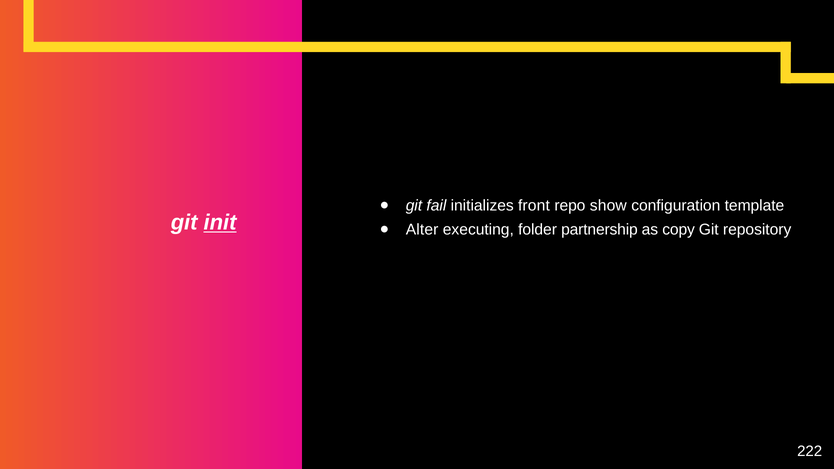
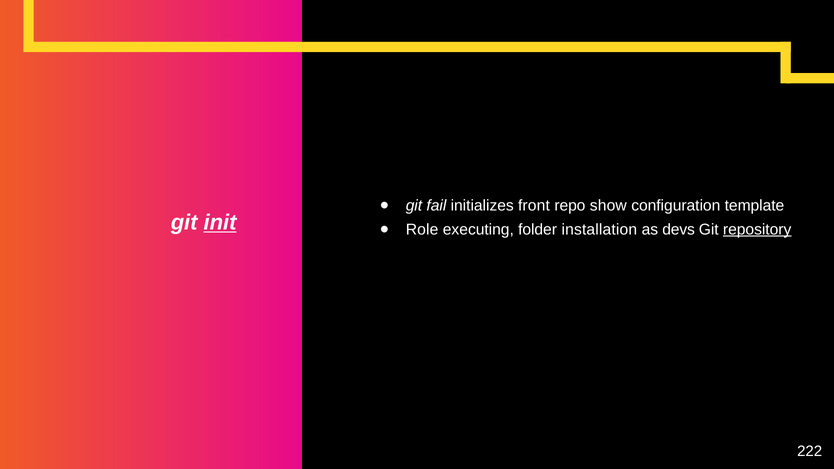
Alter: Alter -> Role (422, 229)
partnership: partnership -> installation (599, 229)
copy: copy -> devs (679, 229)
repository underline: none -> present (757, 229)
